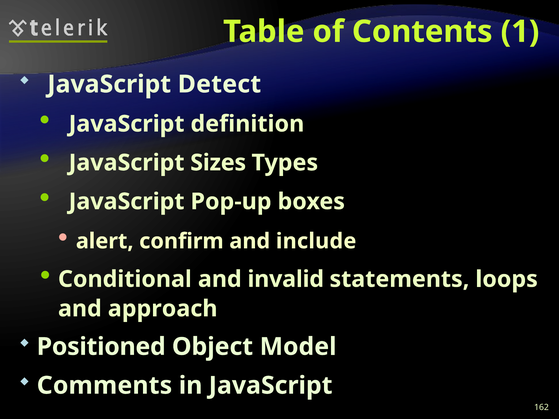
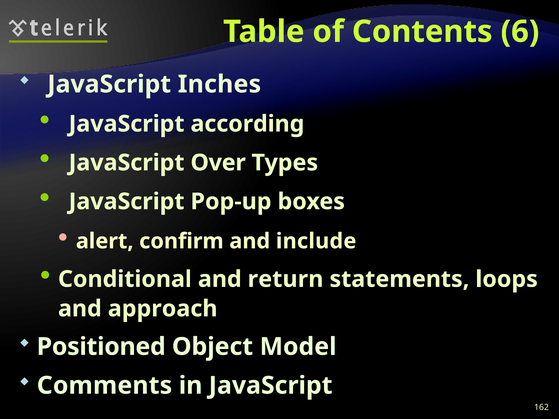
1: 1 -> 6 (520, 32)
Detect: Detect -> Inches (219, 84)
definition: definition -> according (247, 124)
Sizes: Sizes -> Over (218, 163)
invalid: invalid -> return (286, 279)
